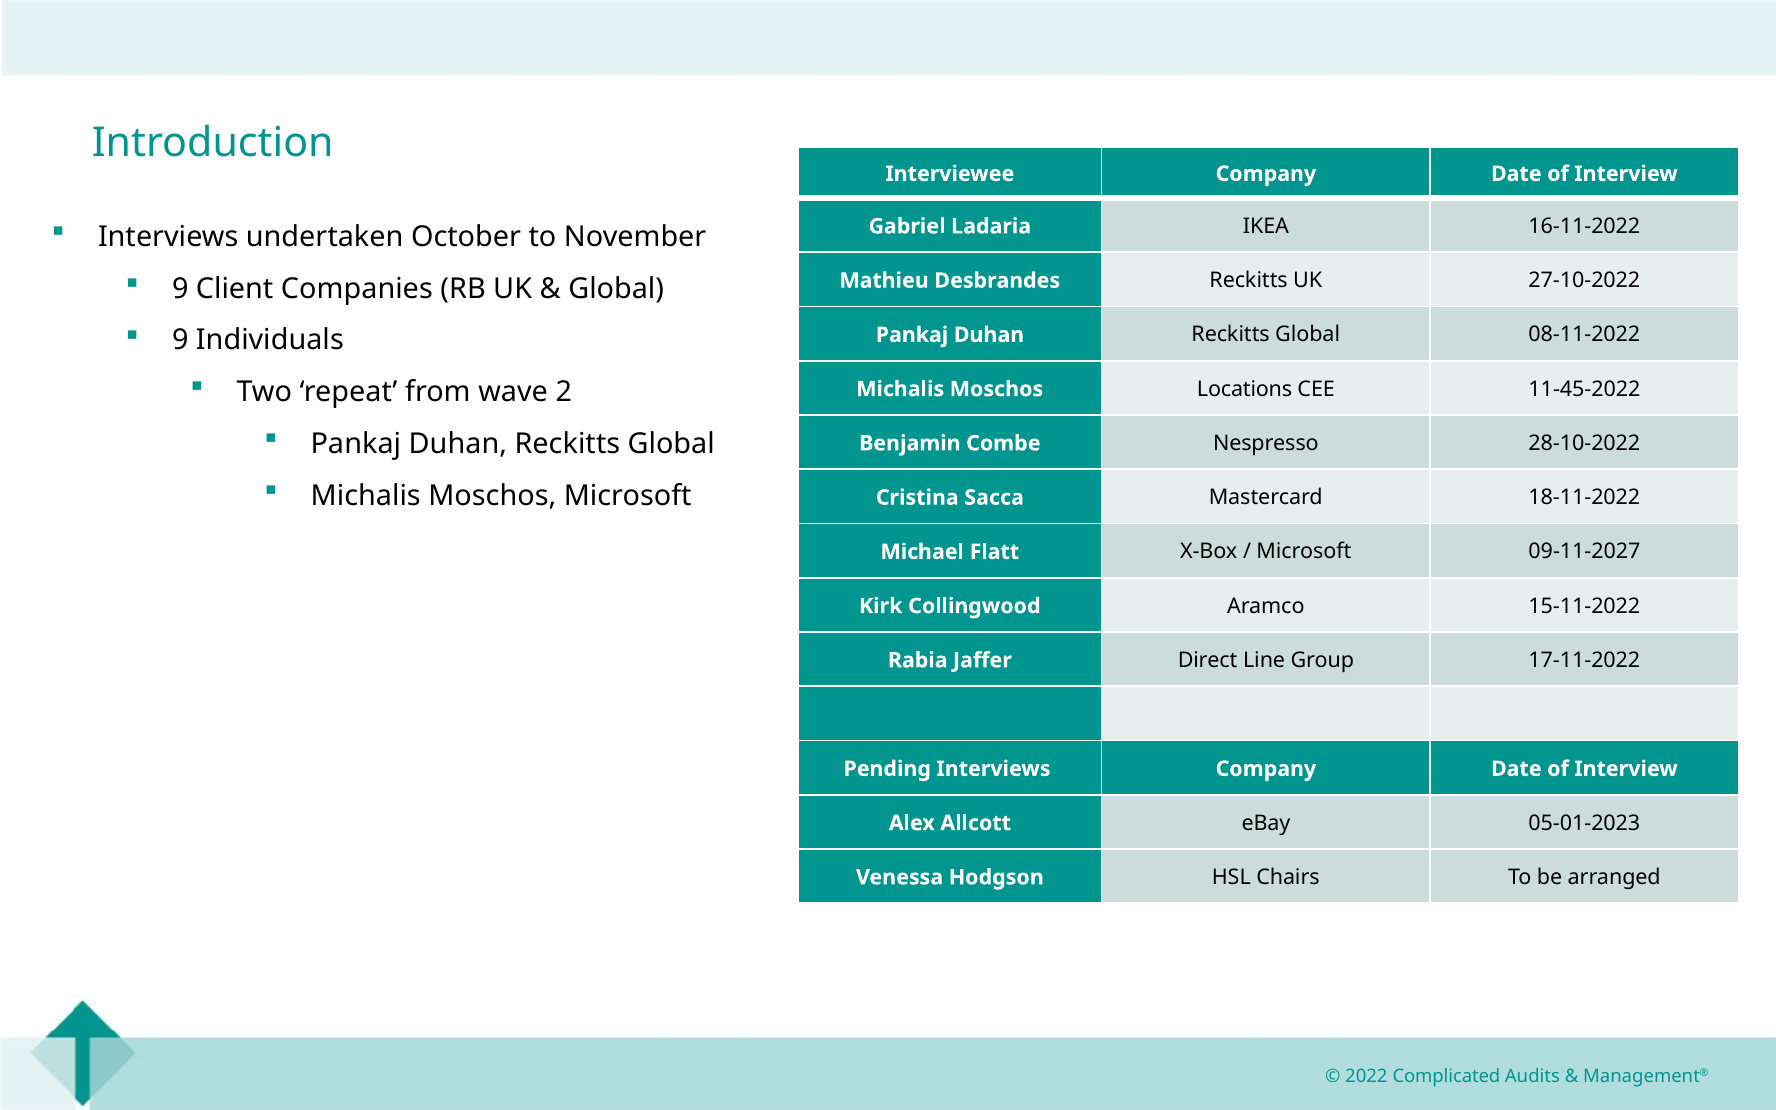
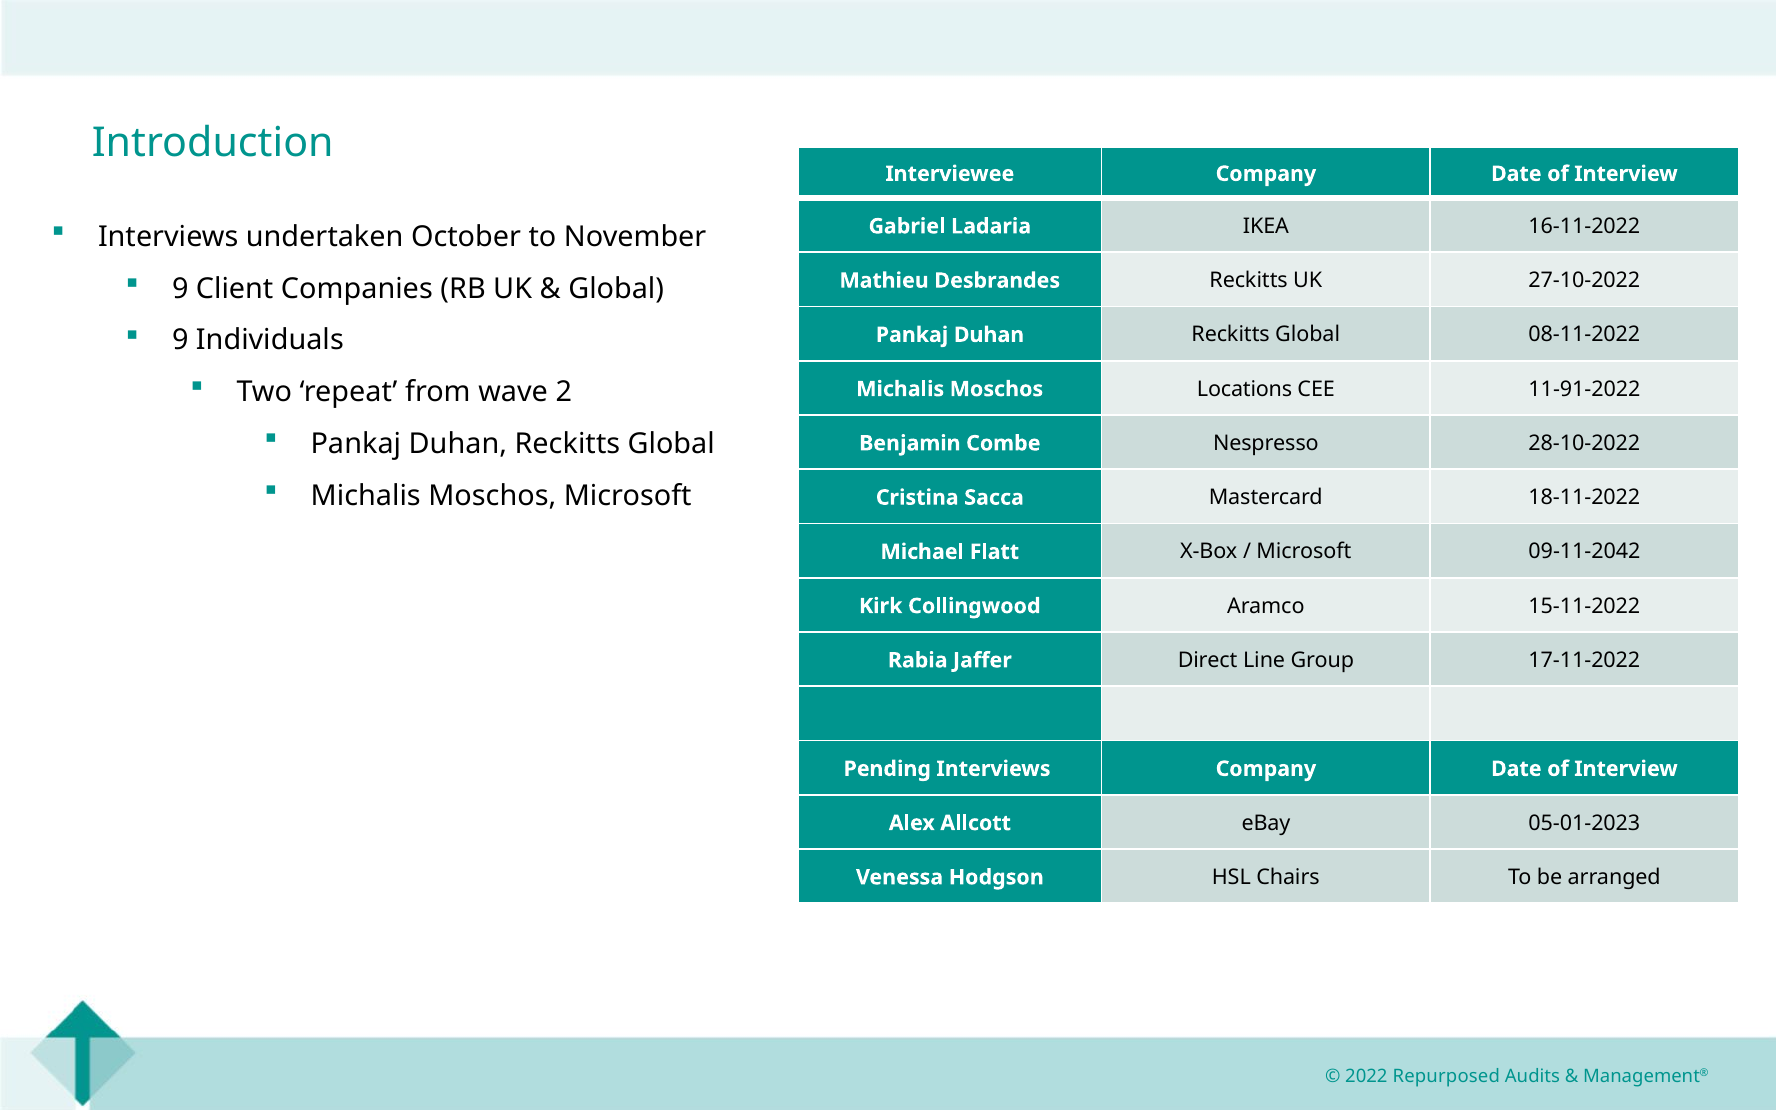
11-45-2022: 11-45-2022 -> 11-91-2022 (1584, 389)
09-11-2027: 09-11-2027 -> 09-11-2042 (1584, 552)
Complicated: Complicated -> Repurposed (1446, 1076)
